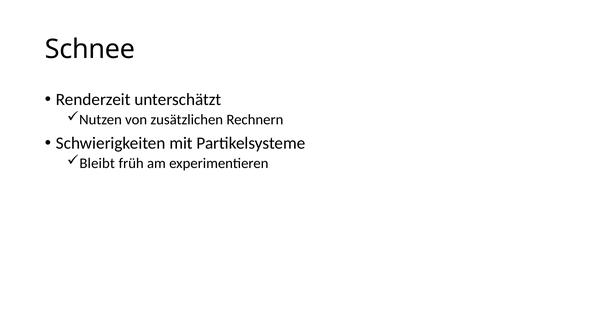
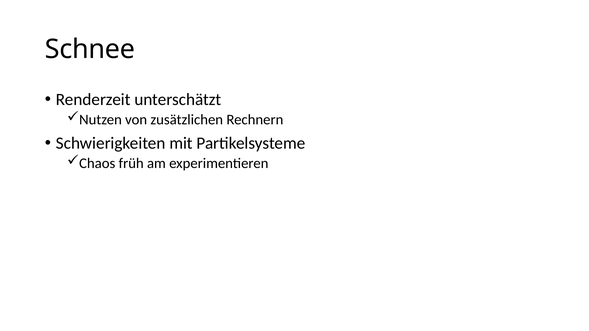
Bleibt: Bleibt -> Chaos (97, 164)
